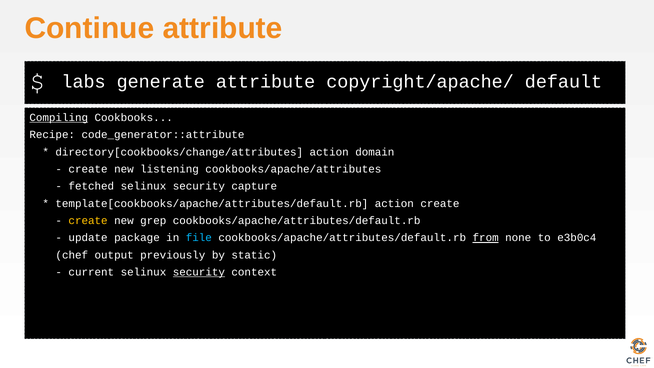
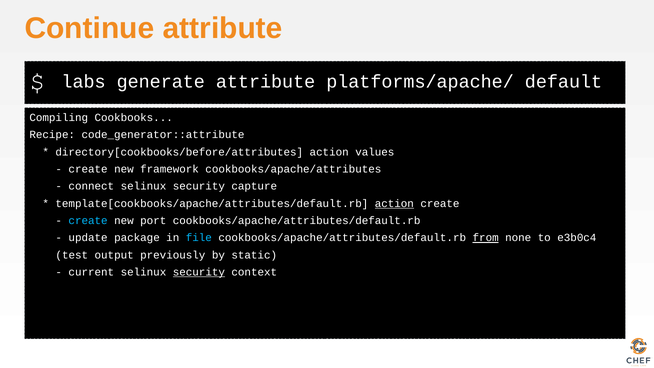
copyright/apache/: copyright/apache/ -> platforms/apache/ (420, 82)
Compiling underline: present -> none (59, 118)
directory[cookbooks/change/attributes: directory[cookbooks/change/attributes -> directory[cookbooks/before/attributes (179, 152)
domain: domain -> values (375, 152)
listening: listening -> framework (170, 169)
fetched: fetched -> connect (91, 186)
action underline: none -> present (394, 203)
create colour: yellow -> light blue (88, 221)
grep: grep -> port (153, 221)
chef: chef -> test (72, 255)
